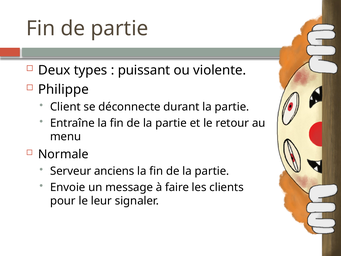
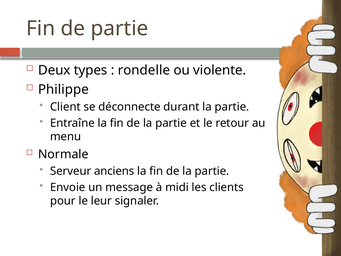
puissant: puissant -> rondelle (144, 70)
faire: faire -> midi (177, 187)
